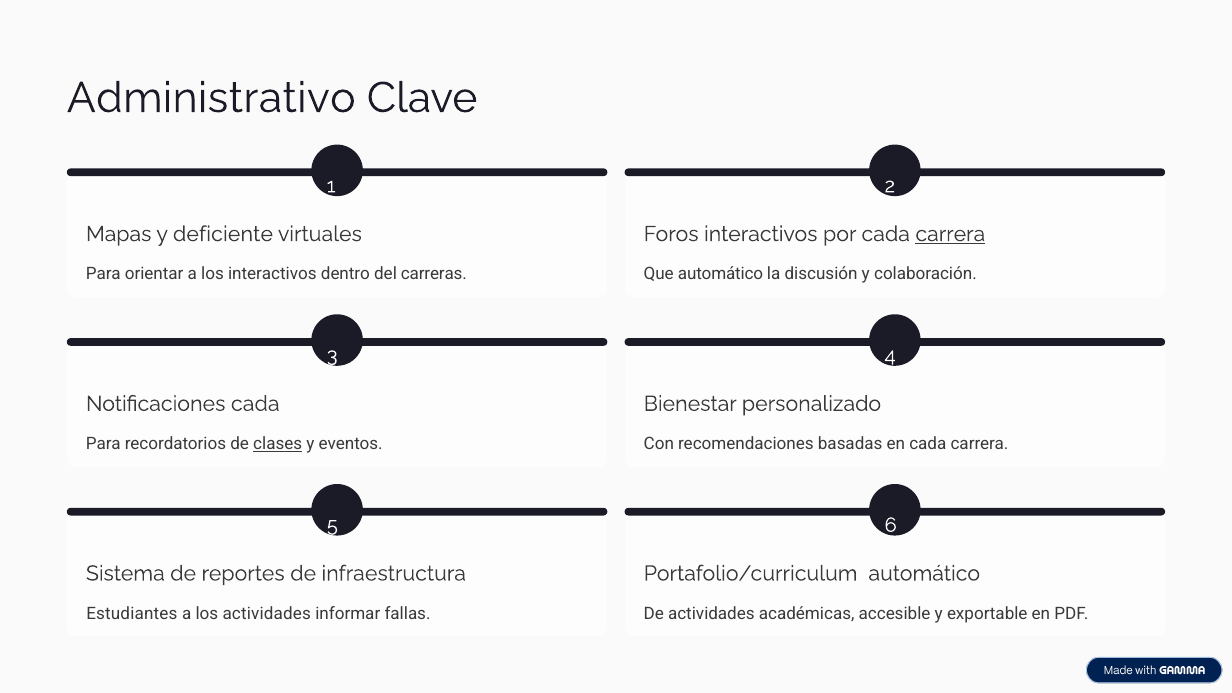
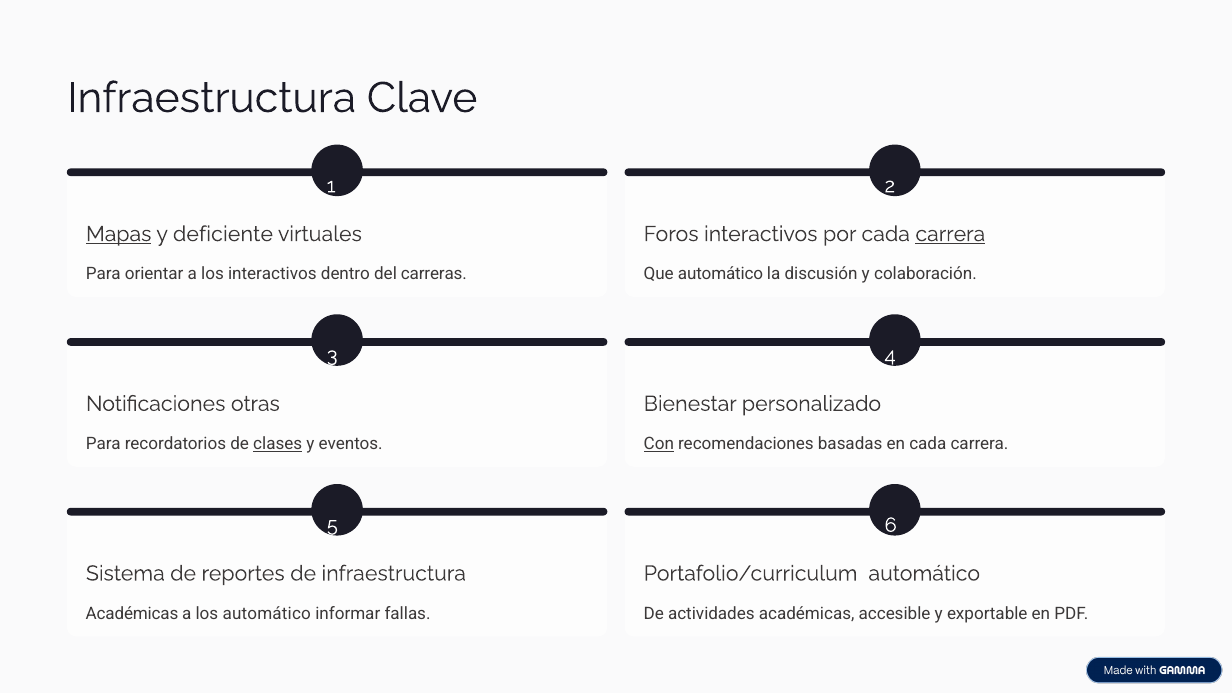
Administrativo: Administrativo -> Infraestructura (211, 98)
Mapas underline: none -> present (119, 234)
Notificaciones cada: cada -> otras (255, 404)
Con underline: none -> present (659, 444)
Estudiantes: Estudiantes -> Académicas (132, 613)
los actividades: actividades -> automático (267, 613)
